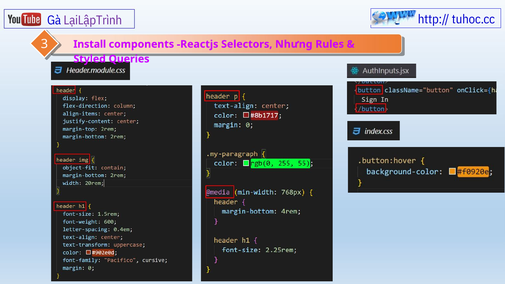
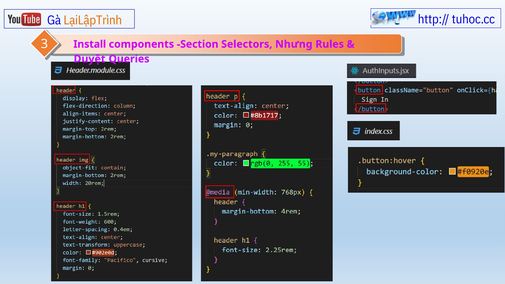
LạiLậpTrình colour: purple -> orange (93, 20)
Reactjs: Reactjs -> Section (198, 44)
Styled: Styled -> Duyệt (90, 59)
